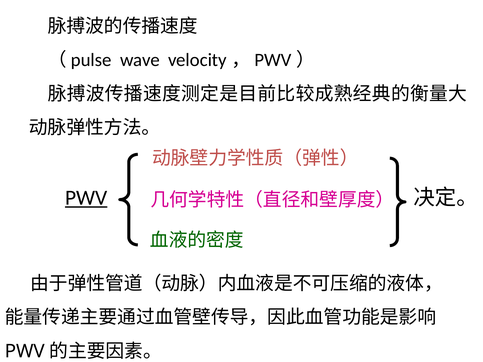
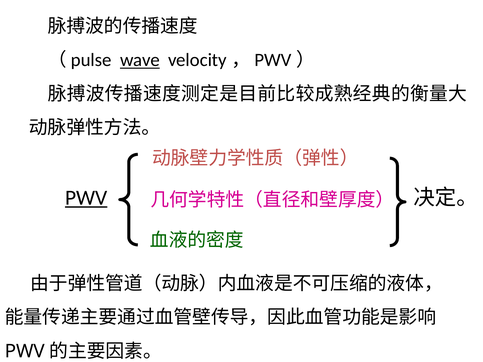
wave underline: none -> present (140, 60)
